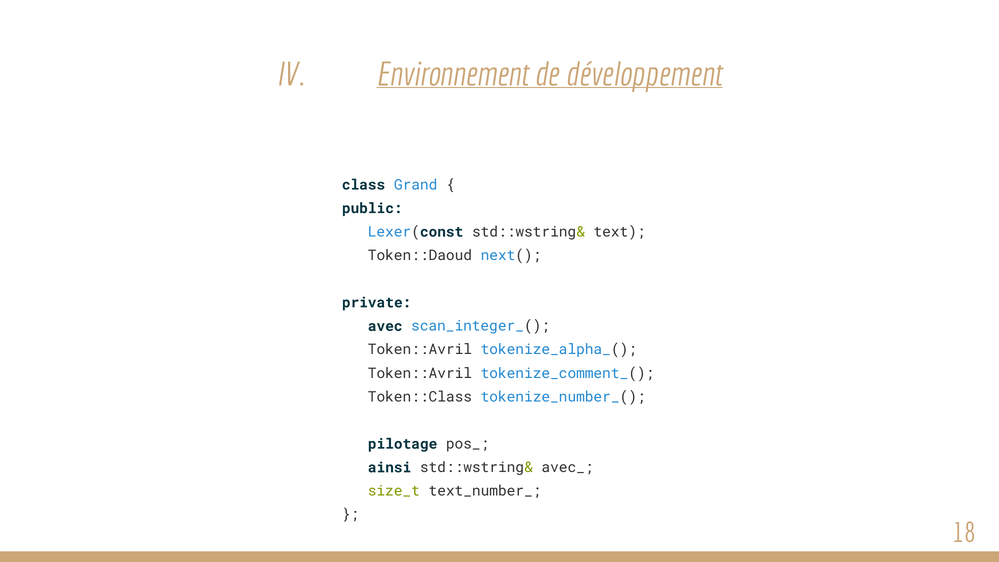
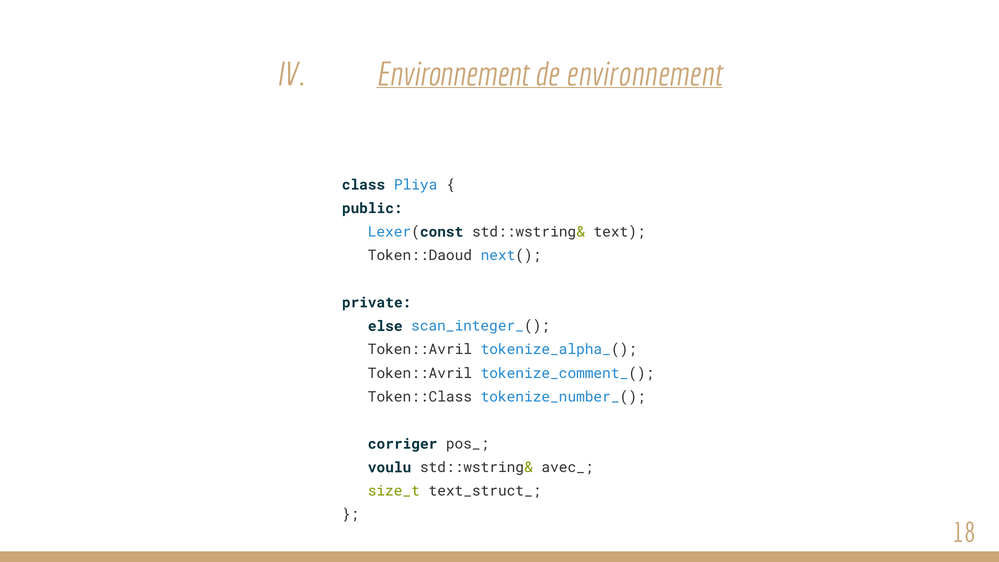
de développement: développement -> environnement (644, 75)
Grand: Grand -> Pliya (416, 185)
avec: avec -> else (385, 326)
pilotage: pilotage -> corriger (403, 444)
ainsi: ainsi -> voulu (390, 467)
text_number_: text_number_ -> text_struct_ (485, 491)
